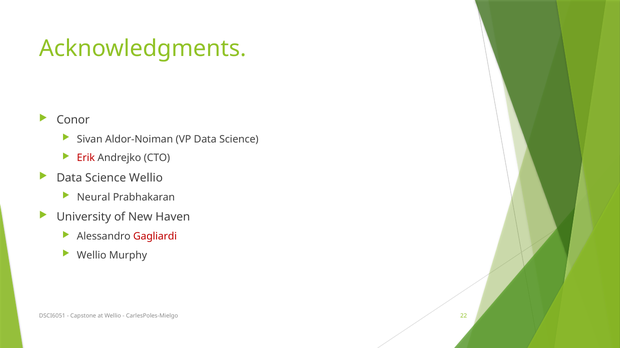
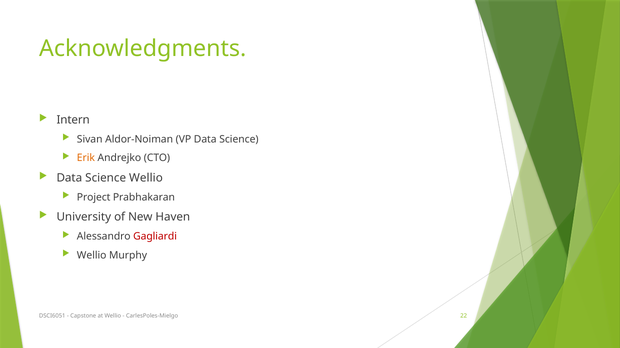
Conor: Conor -> Intern (73, 120)
Erik colour: red -> orange (86, 158)
Neural: Neural -> Project (94, 198)
